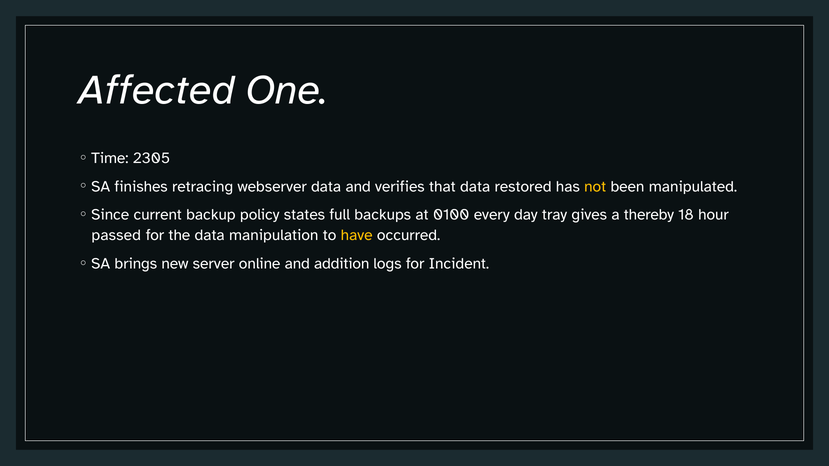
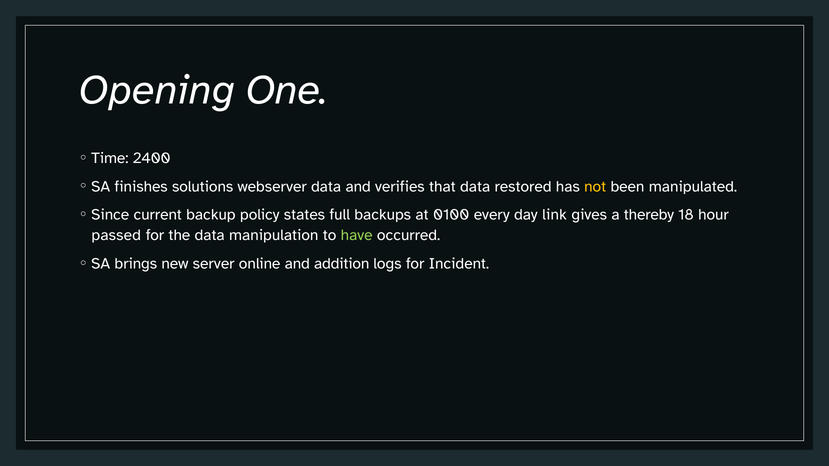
Affected: Affected -> Opening (157, 90)
2305: 2305 -> 2400 (152, 158)
retracing: retracing -> solutions (203, 187)
tray: tray -> link (554, 215)
have colour: yellow -> light green (357, 235)
